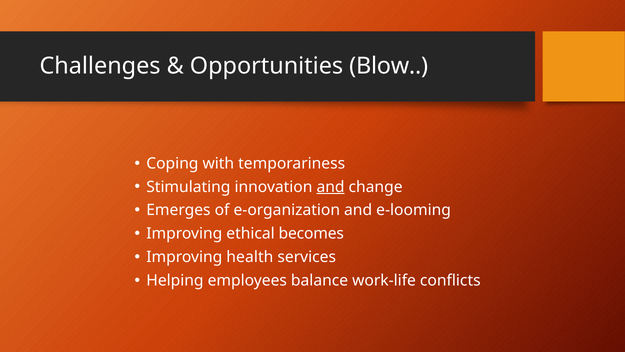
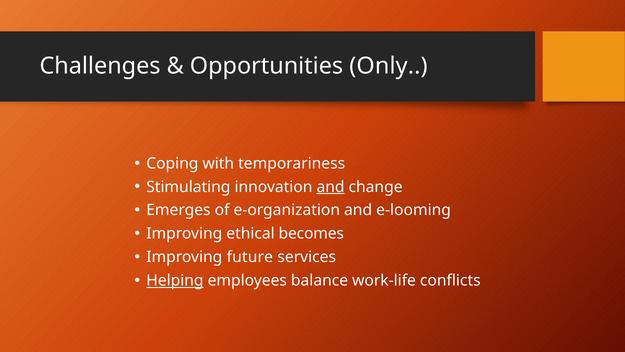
Blow: Blow -> Only (388, 66)
health: health -> future (250, 257)
Helping underline: none -> present (175, 280)
